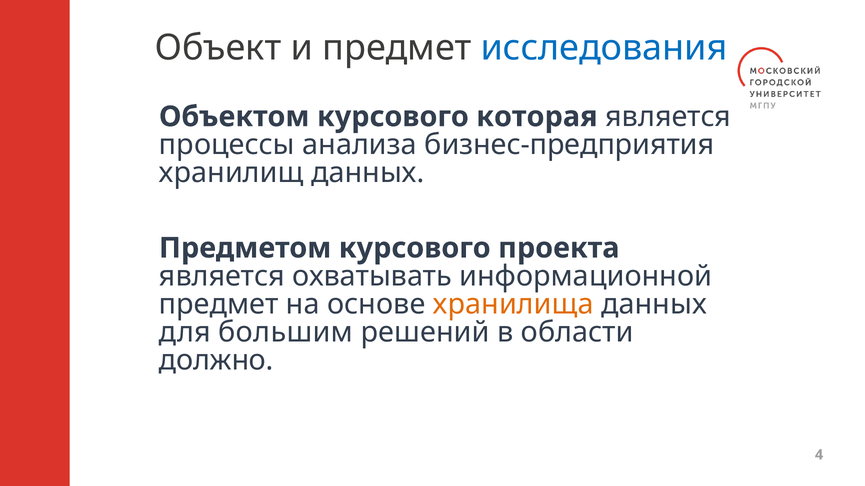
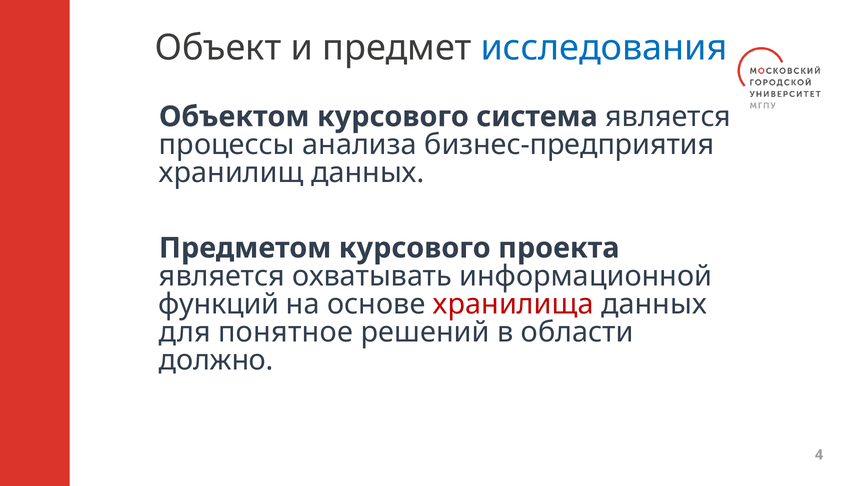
которая: которая -> система (537, 117)
предмет: предмет -> функций (219, 304)
хранилища colour: orange -> red (513, 304)
большим: большим -> понятное (286, 332)
